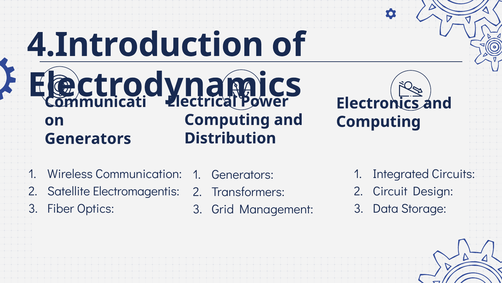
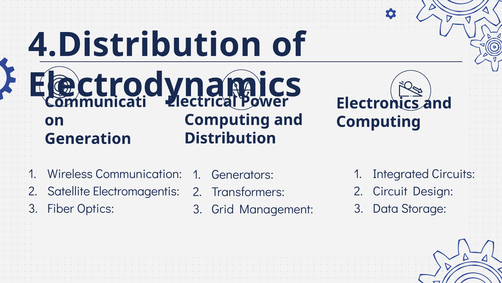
4.Introduction: 4.Introduction -> 4.Distribution (145, 45)
Generators: Generators -> Generation (88, 139)
